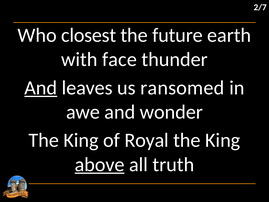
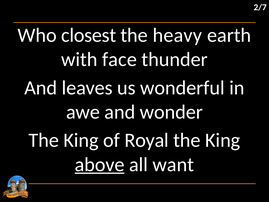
future: future -> heavy (177, 35)
And underline: present -> none (41, 88)
ransomed: ransomed -> wonderful (182, 88)
truth: truth -> want (173, 164)
